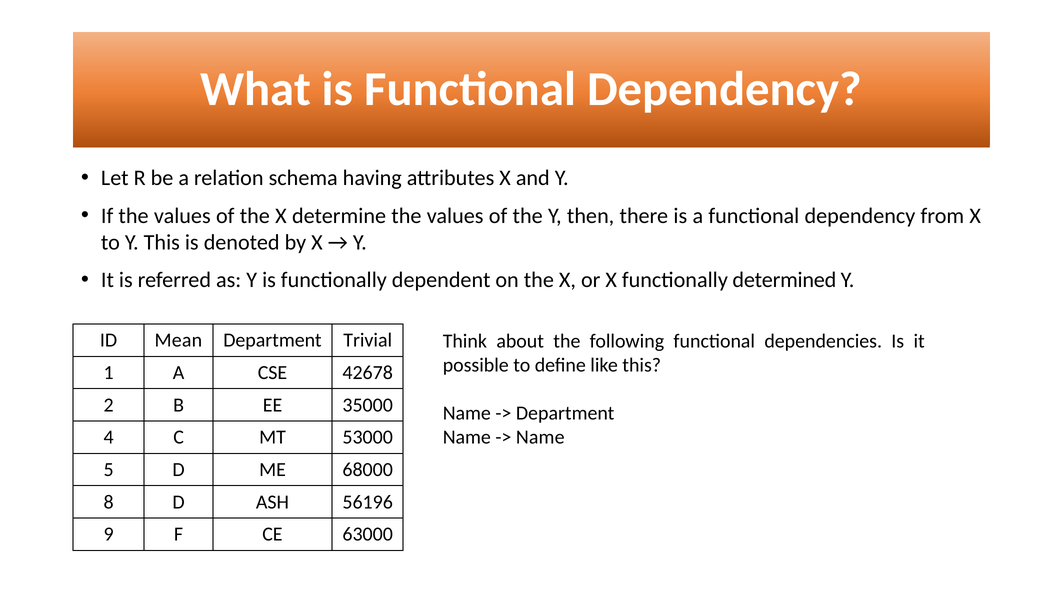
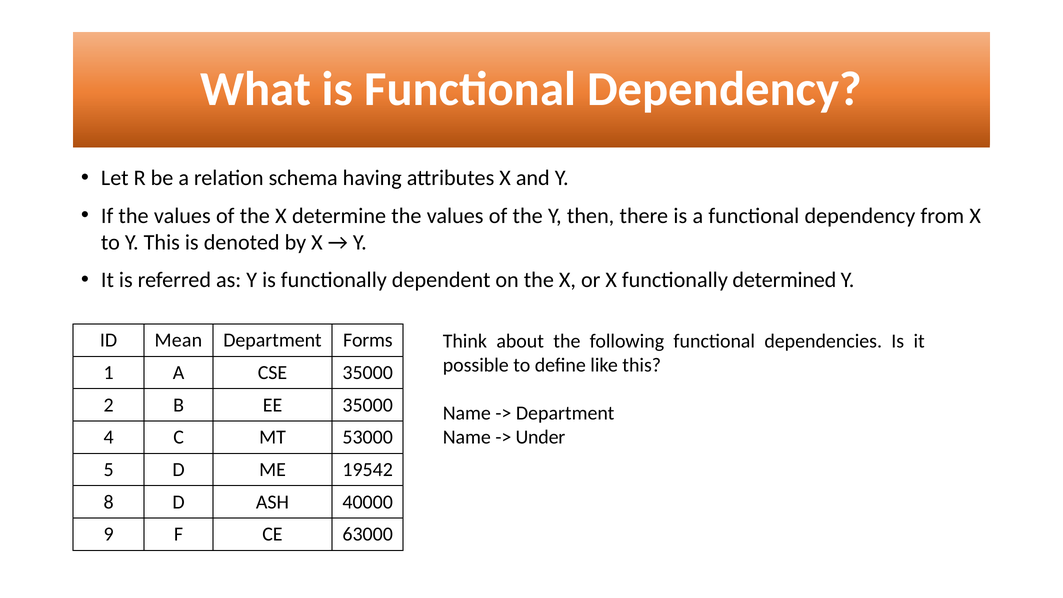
Trivial: Trivial -> Forms (368, 340)
CSE 42678: 42678 -> 35000 (368, 373)
Name: Name -> Under (540, 437)
68000: 68000 -> 19542 (368, 470)
56196: 56196 -> 40000 (368, 502)
